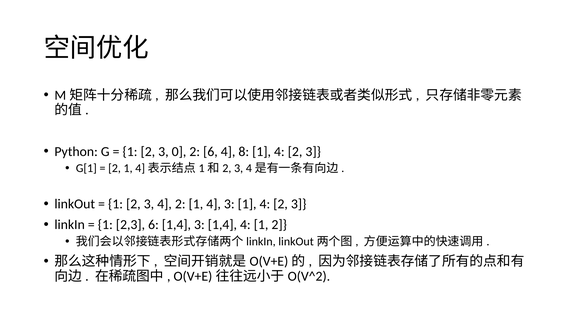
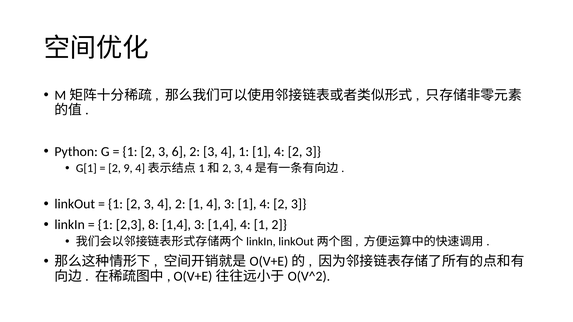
0: 0 -> 6 (179, 152)
6: 6 -> 3 (210, 152)
8: 8 -> 1 (244, 152)
1: 1 -> 9 (128, 169)
2,3 6: 6 -> 8 (153, 225)
